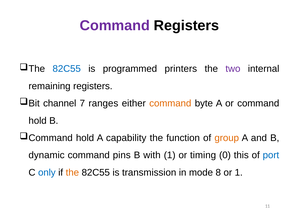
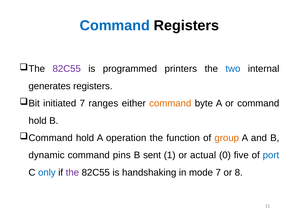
Command colour: purple -> blue (115, 25)
82C55 colour: blue -> purple (67, 69)
two colour: purple -> blue (233, 69)
remaining: remaining -> generates (50, 86)
channel: channel -> initiated (60, 103)
capability: capability -> operation (126, 137)
with: with -> sent (152, 155)
timing: timing -> actual (203, 155)
this: this -> five (241, 155)
the colour: orange -> purple (72, 172)
transmission: transmission -> handshaking (149, 172)
mode 8: 8 -> 7 (218, 172)
or 1: 1 -> 8 (239, 172)
